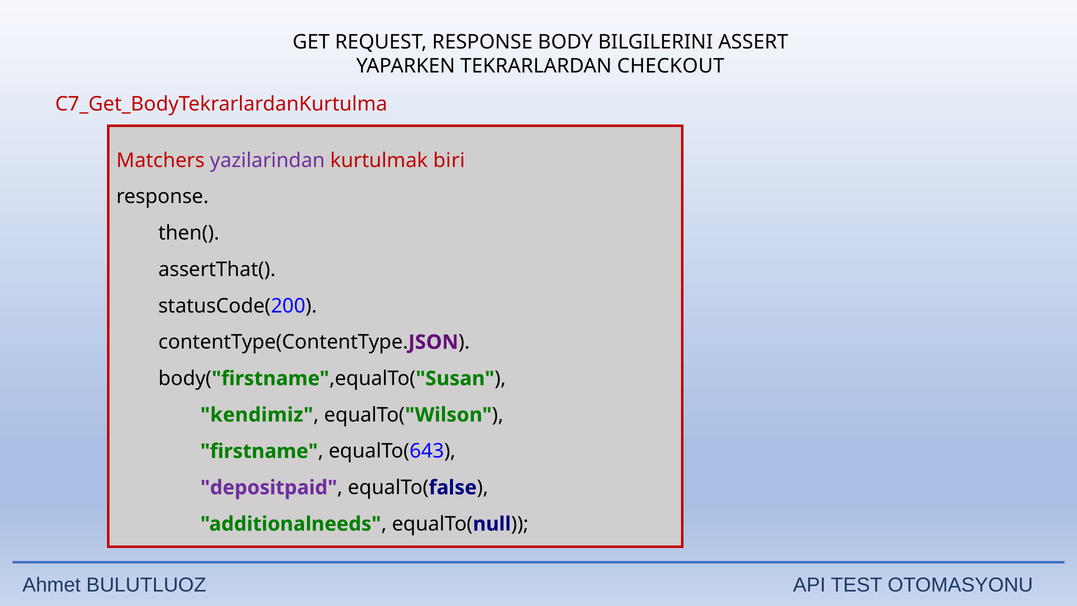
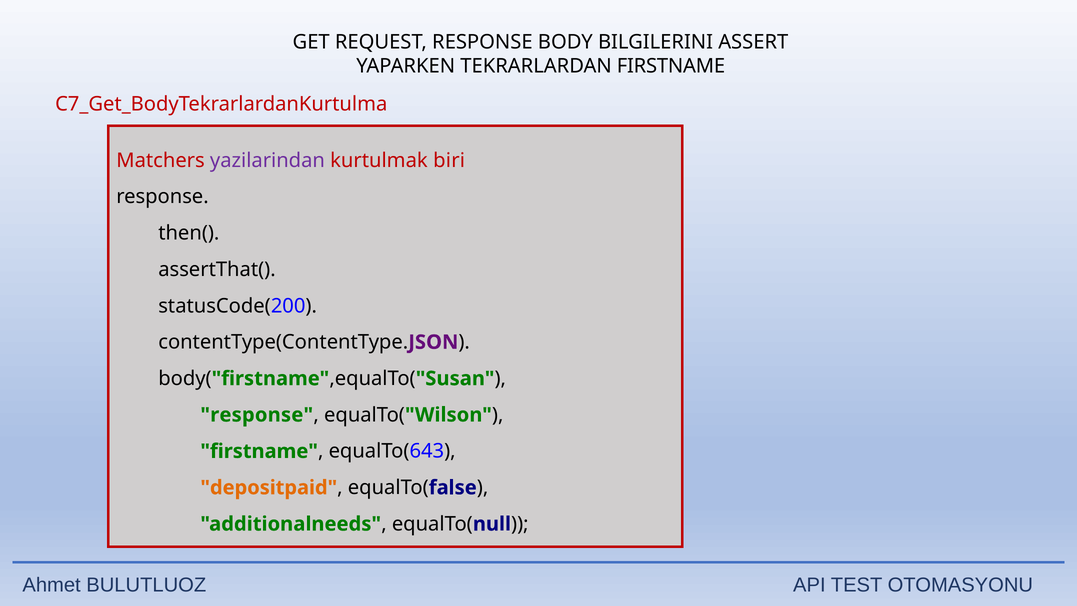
TEKRARLARDAN CHECKOUT: CHECKOUT -> FIRSTNAME (671, 66)
kendimiz: kendimiz -> response (257, 415)
depositpaid colour: purple -> orange (269, 487)
